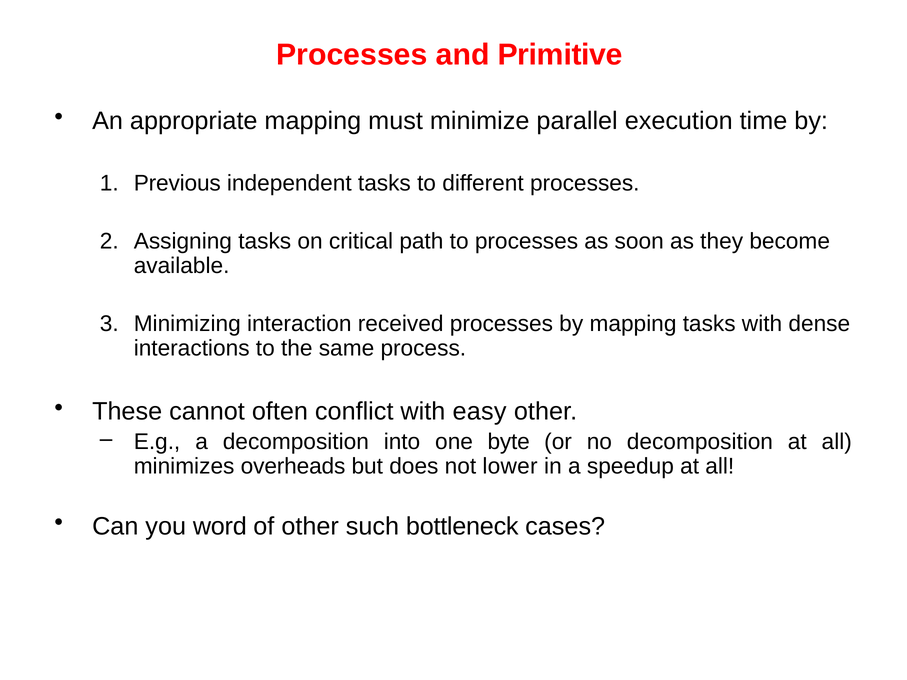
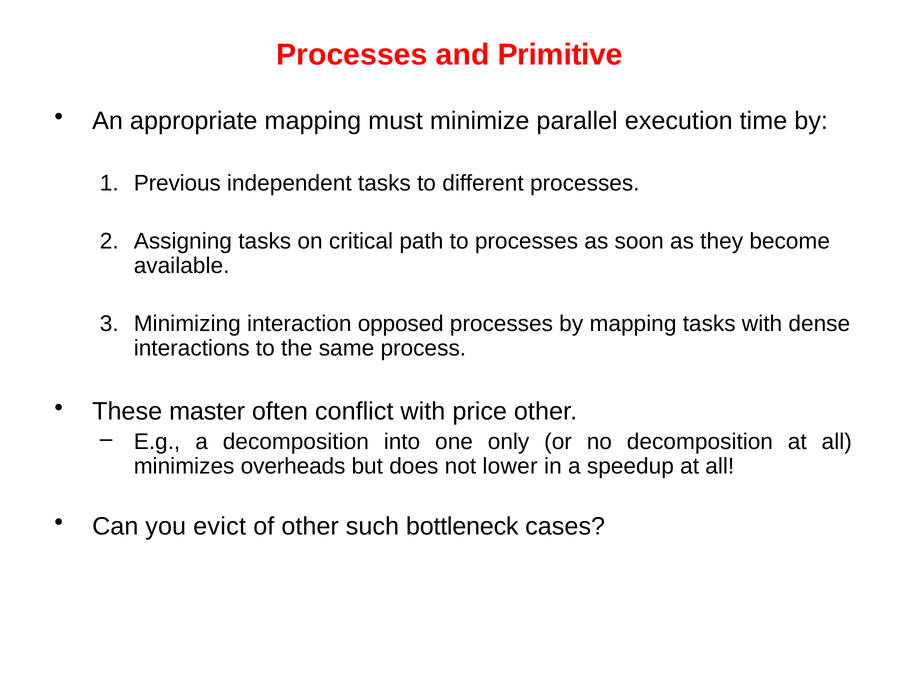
received: received -> opposed (401, 324)
cannot: cannot -> master (207, 412)
easy: easy -> price (480, 412)
byte: byte -> only (509, 442)
word: word -> evict (220, 526)
